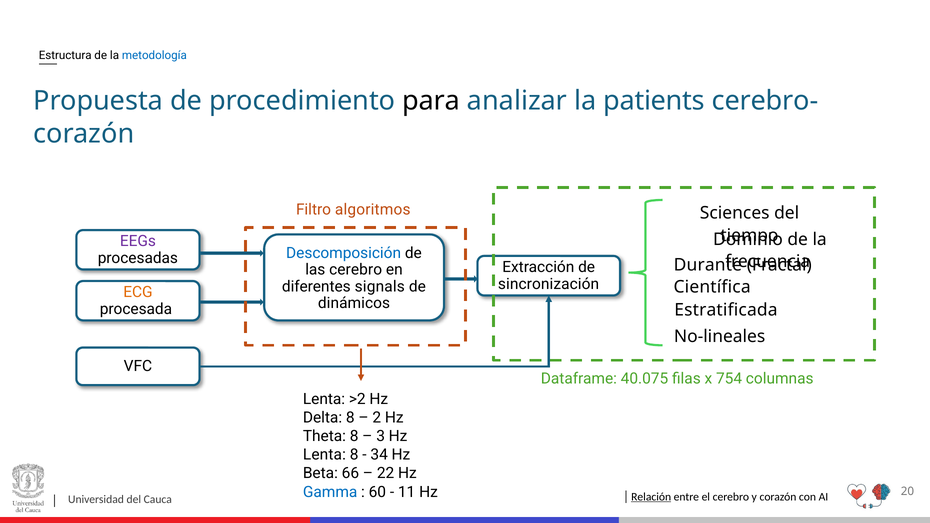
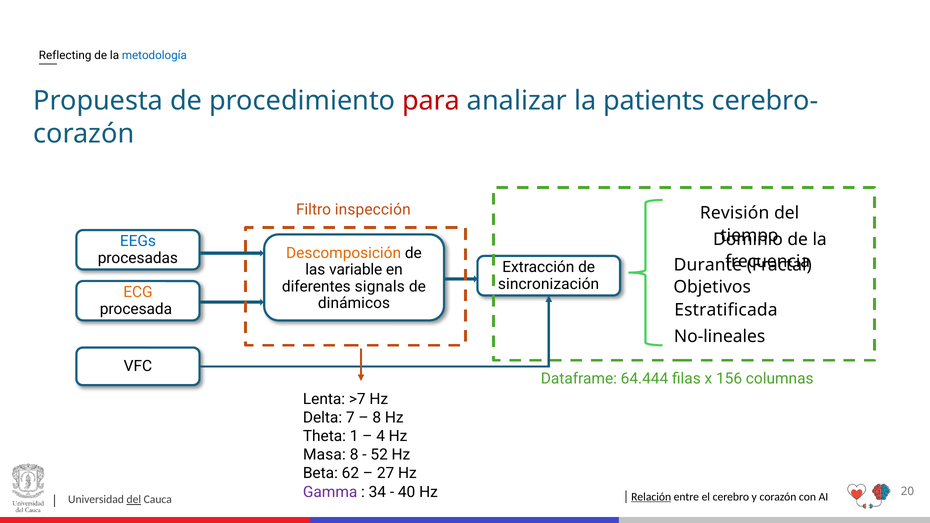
Estructura: Estructura -> Reflecting (65, 55)
para colour: black -> red (431, 101)
algoritmos: algoritmos -> inspección (373, 209)
Sciences: Sciences -> Revisión (735, 213)
EEGs colour: purple -> blue (138, 241)
Descomposición colour: blue -> orange (344, 253)
las cerebro: cerebro -> variable (356, 270)
Científica: Científica -> Objetivos (712, 287)
40.075: 40.075 -> 64.444 (644, 379)
754: 754 -> 156 (729, 379)
>2: >2 -> >7 (357, 399)
Delta 8: 8 -> 7 (350, 418)
2: 2 -> 8 (377, 418)
Theta 8: 8 -> 1 (354, 436)
3: 3 -> 4 (381, 436)
Lenta: Lenta -> Masa (324, 455)
34: 34 -> 52 (379, 455)
66: 66 -> 62 (350, 473)
22: 22 -> 27 (386, 473)
Gamma colour: blue -> purple (330, 492)
60: 60 -> 34 (377, 492)
11: 11 -> 40 (407, 492)
del underline: none -> present (134, 500)
